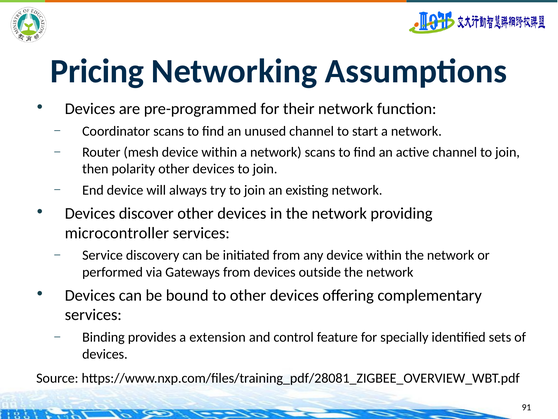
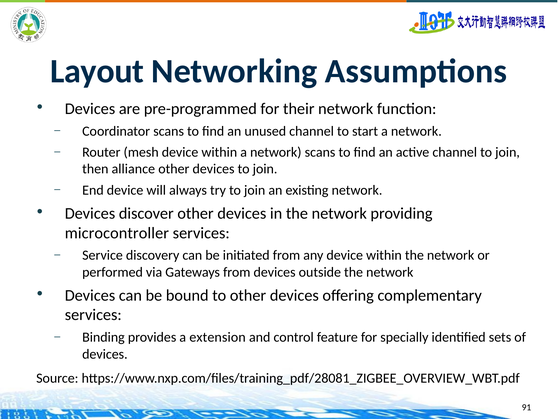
Pricing: Pricing -> Layout (97, 71)
polarity: polarity -> alliance (133, 169)
